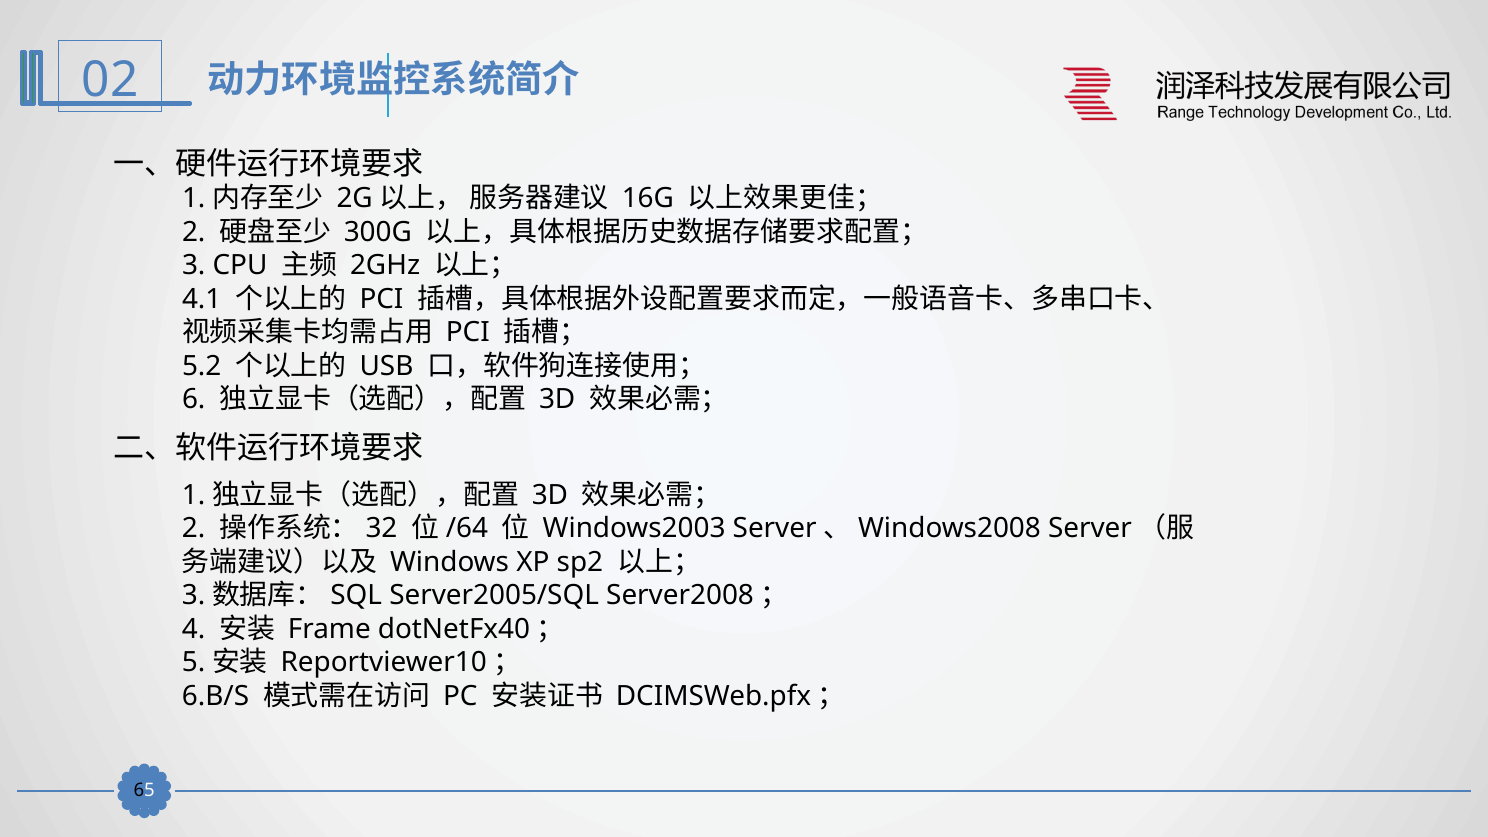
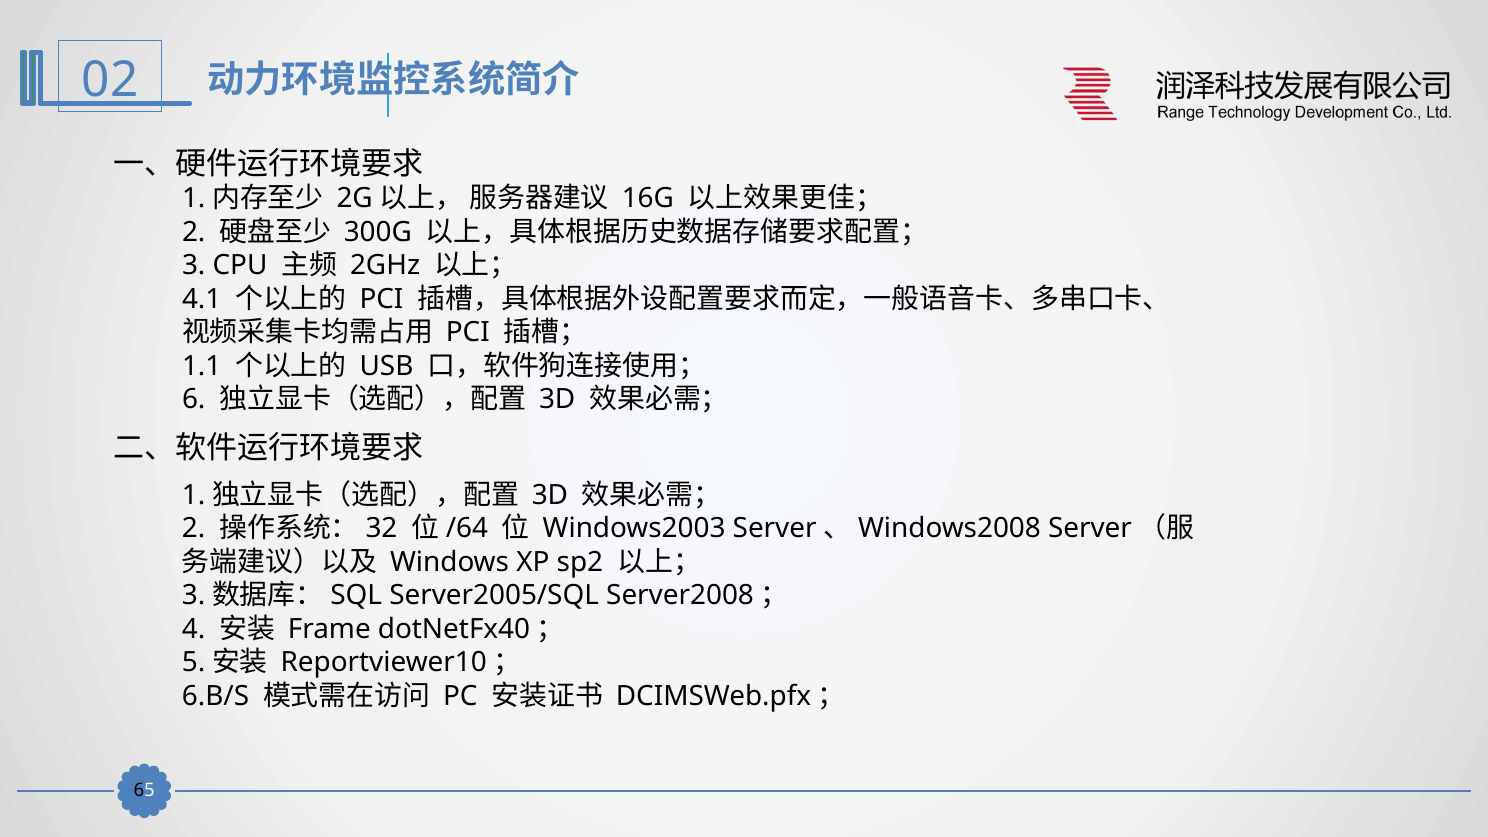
5.2: 5.2 -> 1.1 (202, 366)
